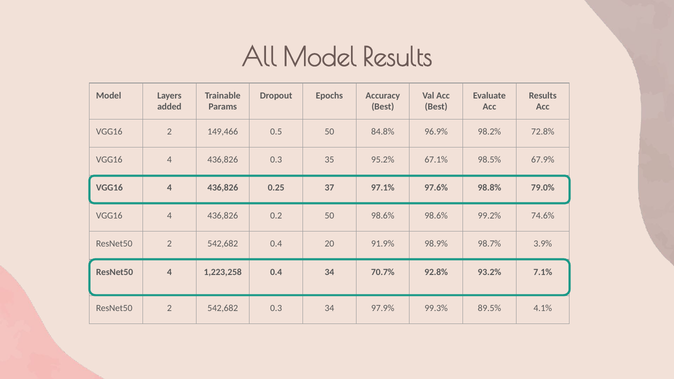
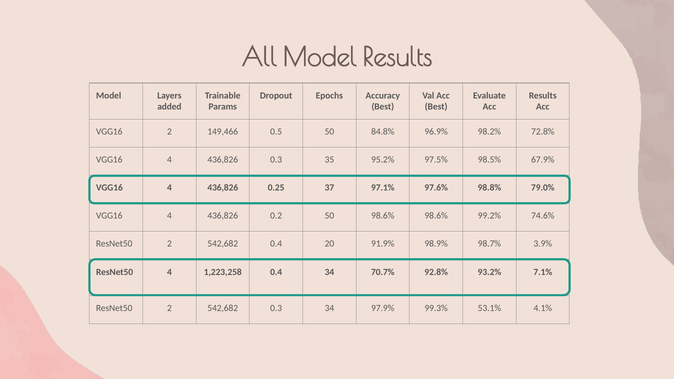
67.1%: 67.1% -> 97.5% (436, 160)
89.5%: 89.5% -> 53.1% (489, 308)
